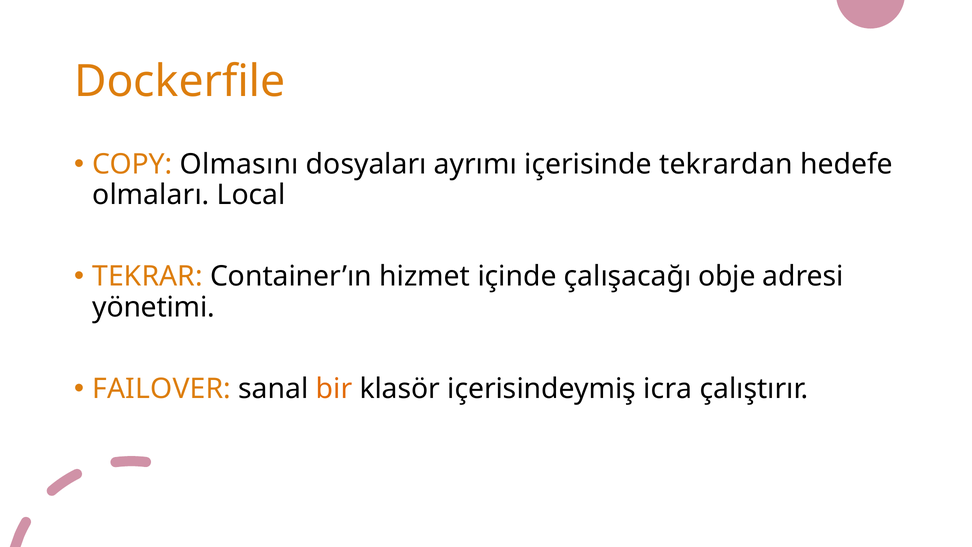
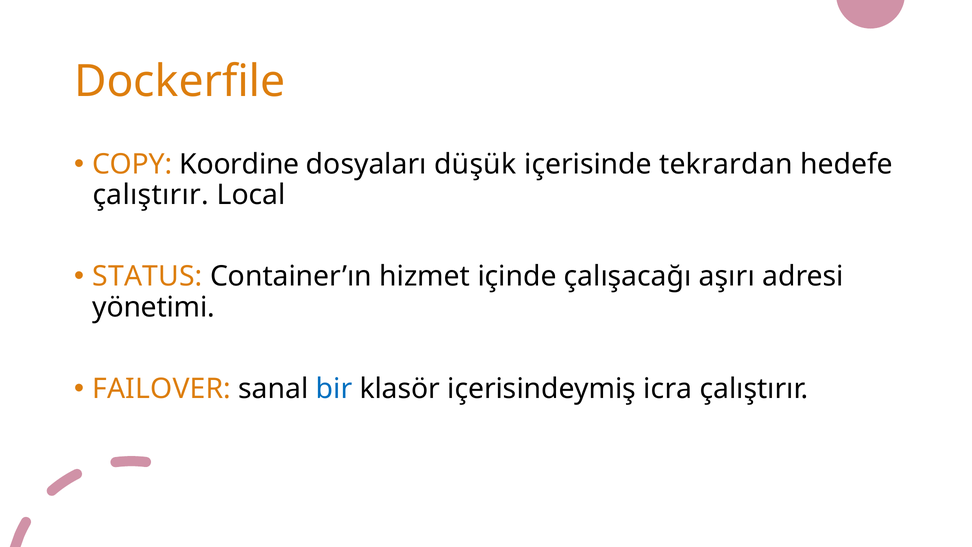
Olmasını: Olmasını -> Koordine (239, 164)
ayrımı: ayrımı -> düşük (475, 164)
olmaları: olmaları -> çalıştırır (151, 195)
TEKRAR: TEKRAR -> STATUS (147, 276)
obje: obje -> aşırı (727, 276)
bir colour: orange -> blue (334, 389)
